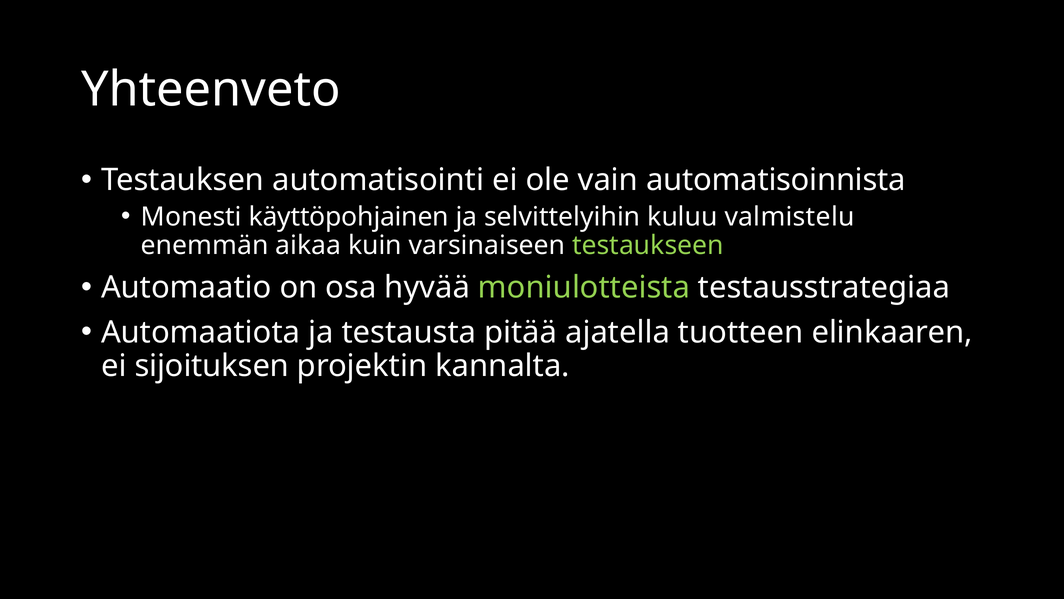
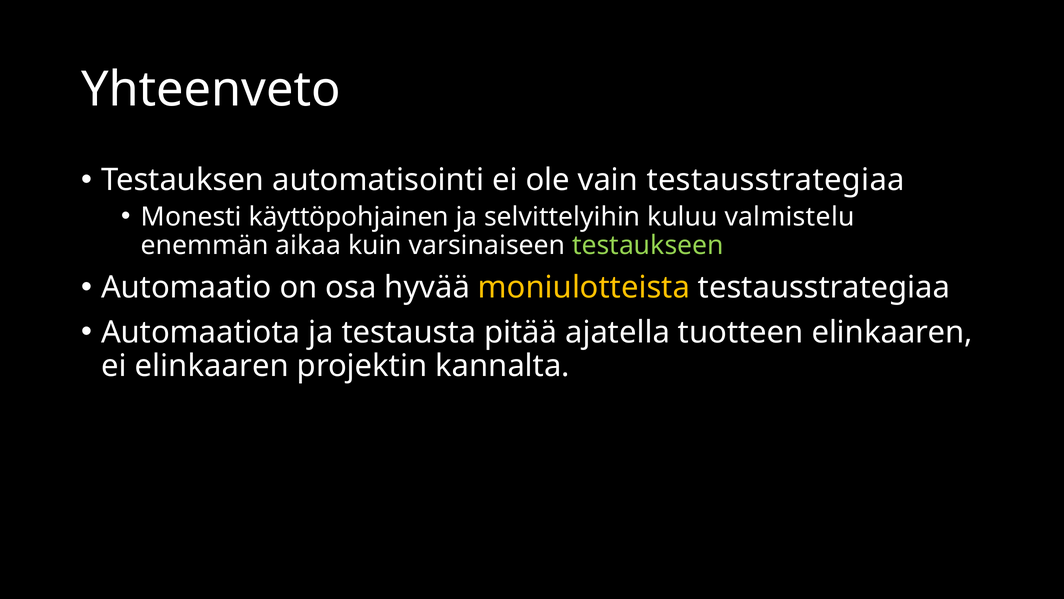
vain automatisoinnista: automatisoinnista -> testausstrategiaa (776, 180)
moniulotteista colour: light green -> yellow (584, 287)
ei sijoituksen: sijoituksen -> elinkaaren (212, 366)
